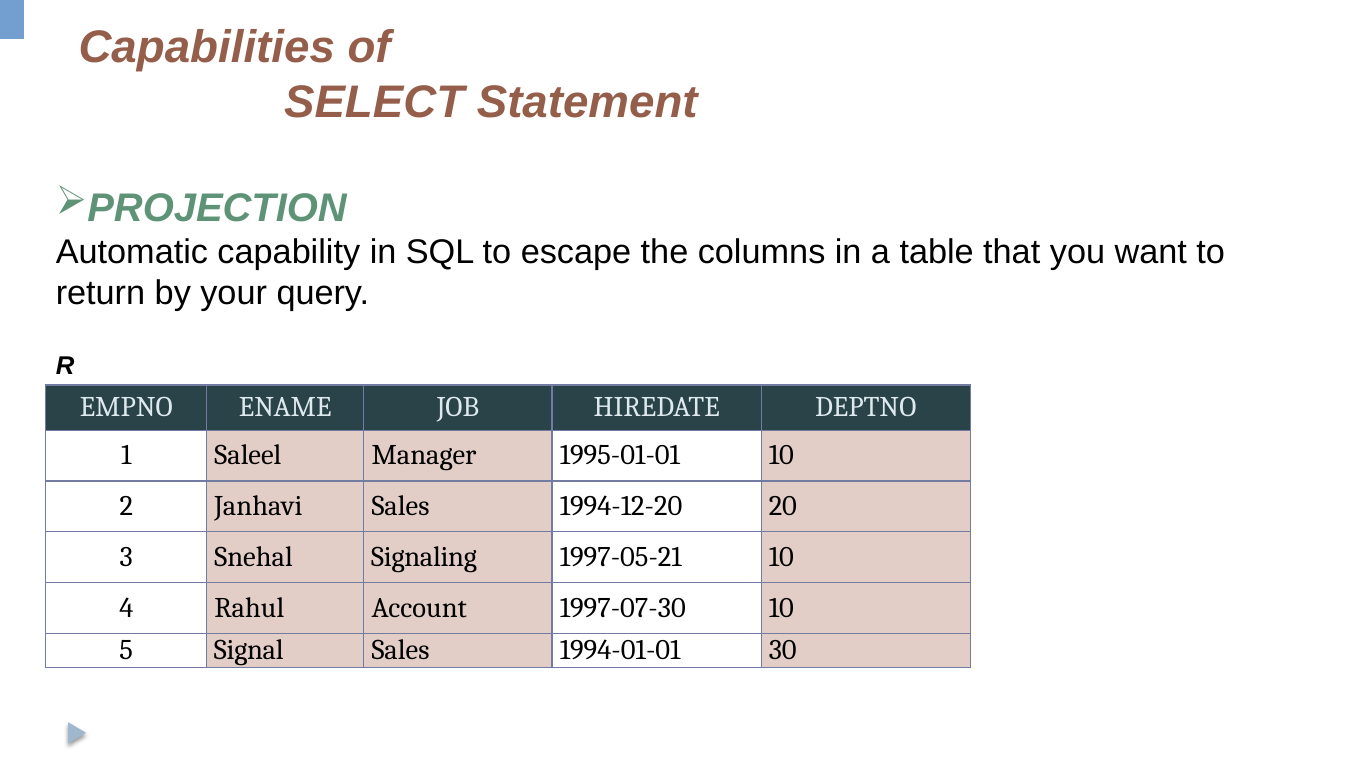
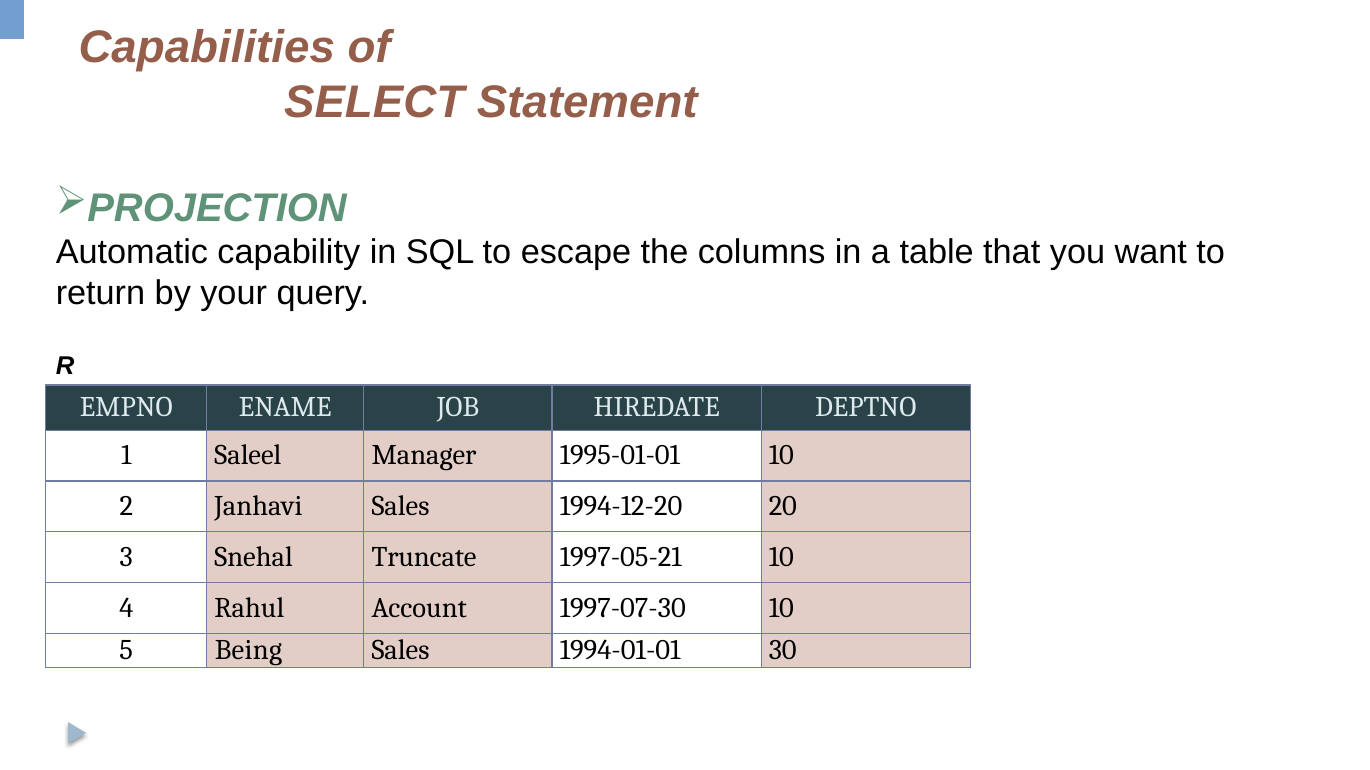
Signaling: Signaling -> Truncate (424, 558)
Signal: Signal -> Being (249, 651)
